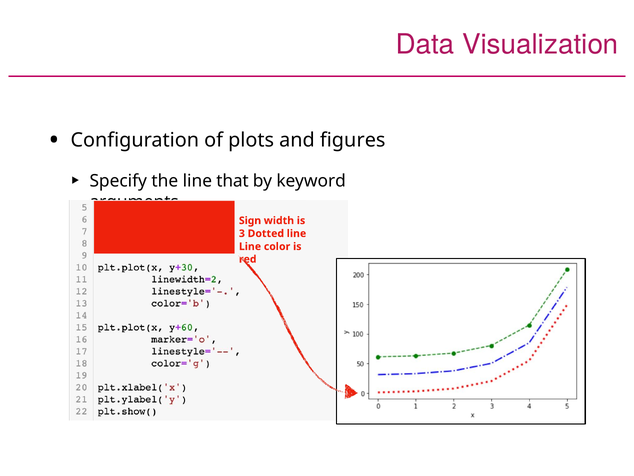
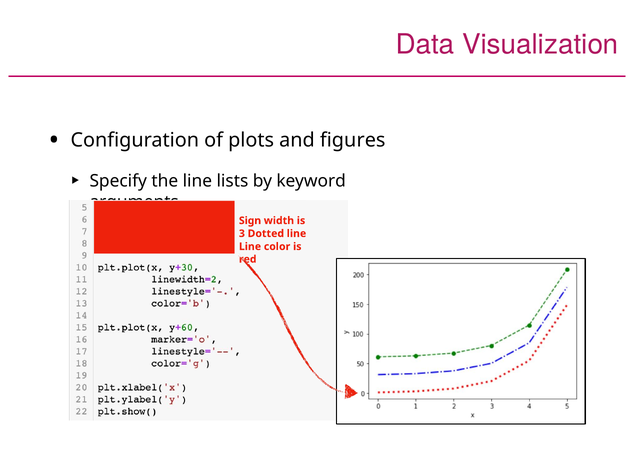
that: that -> lists (232, 181)
